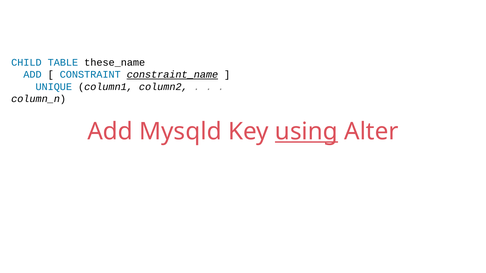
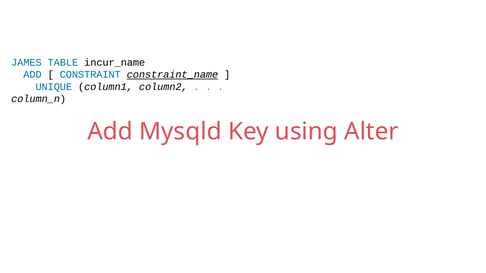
CHILD: CHILD -> JAMES (26, 63)
these_name: these_name -> incur_name (115, 63)
using underline: present -> none (306, 132)
